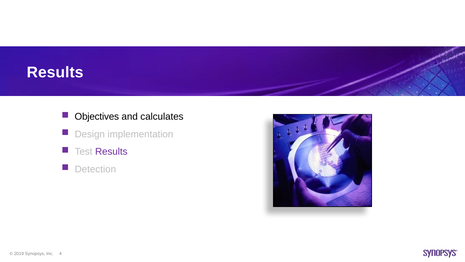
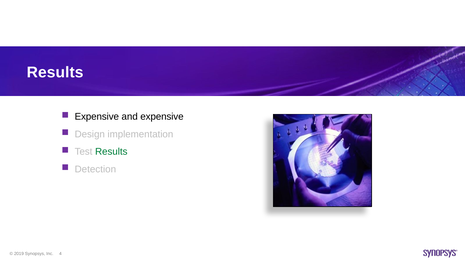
Objectives: Objectives -> Expensive (97, 117)
and calculates: calculates -> expensive (162, 117)
Results colour: purple -> green (111, 151)
